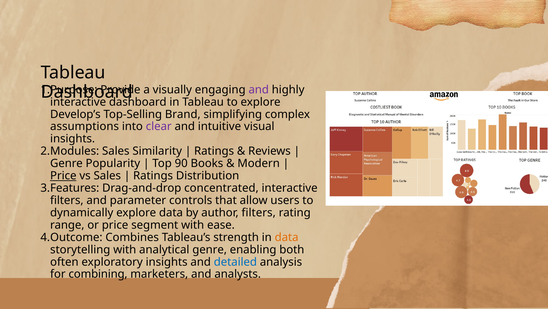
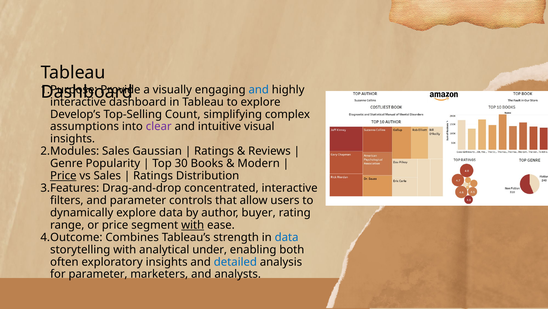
and colour: purple -> blue (259, 89)
Brand: Brand -> Count (183, 114)
Similarity: Similarity -> Gaussian (157, 151)
90: 90 -> 30 (181, 163)
author filters: filters -> buyer (259, 212)
with underline: none -> present (193, 224)
data colour: orange -> blue (287, 237)
analytical genre: genre -> under (210, 249)
for combining: combining -> parameter (98, 274)
